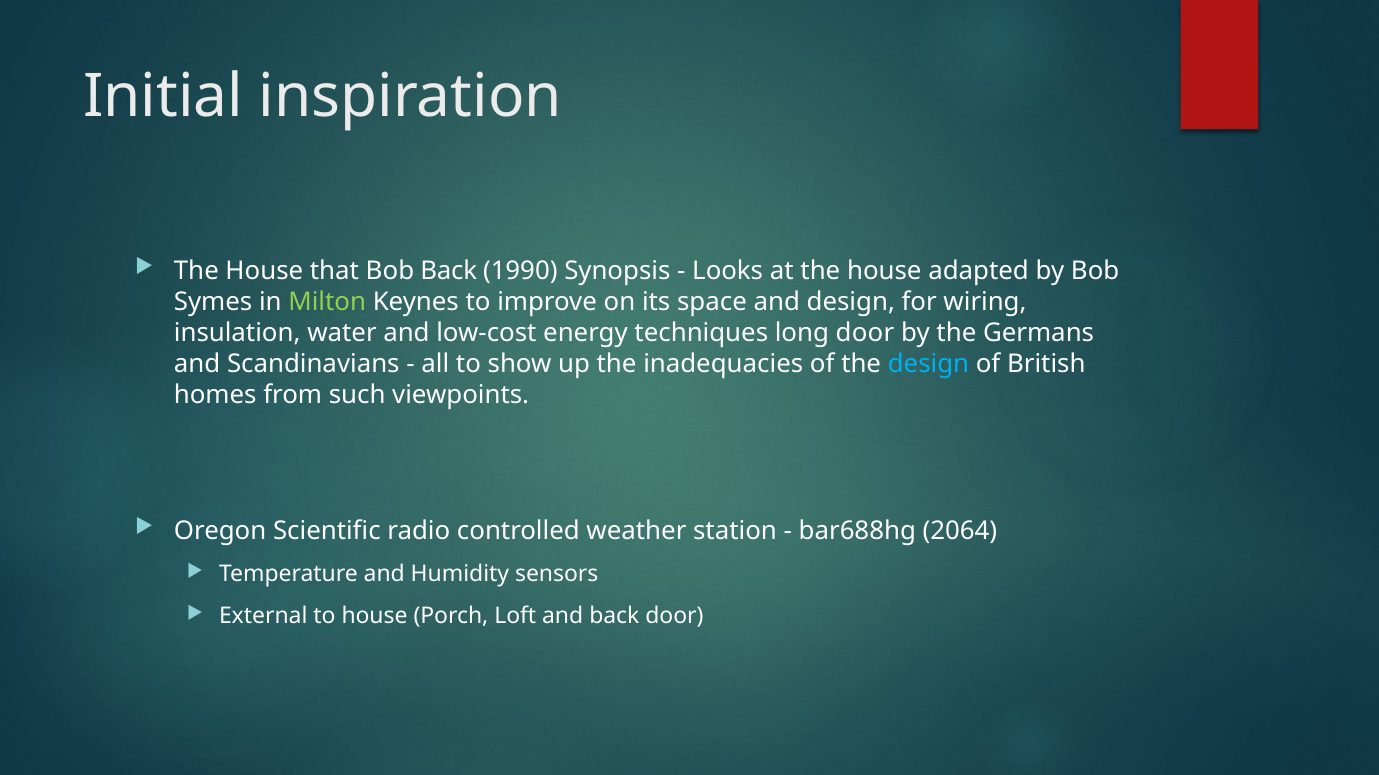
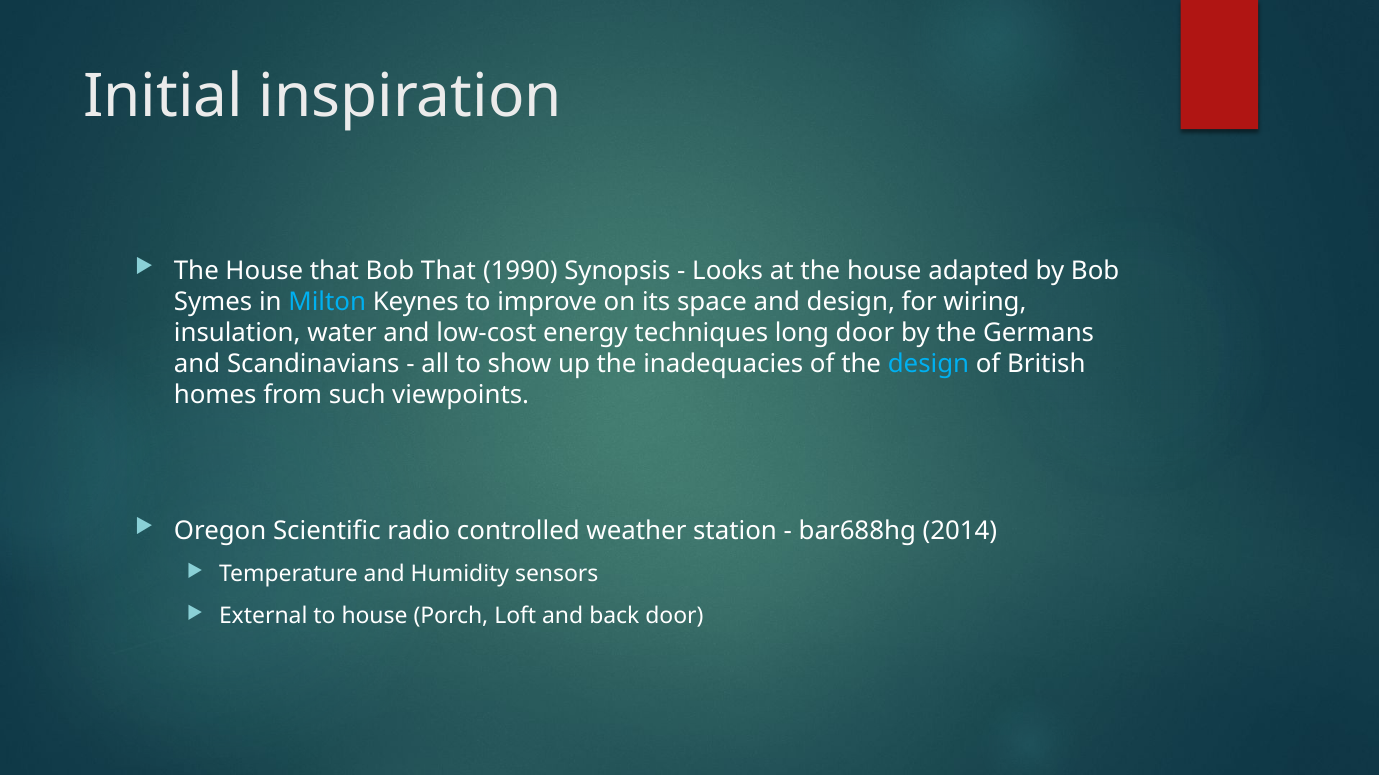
Bob Back: Back -> That (448, 271)
Milton colour: light green -> light blue (327, 302)
2064: 2064 -> 2014 (960, 531)
